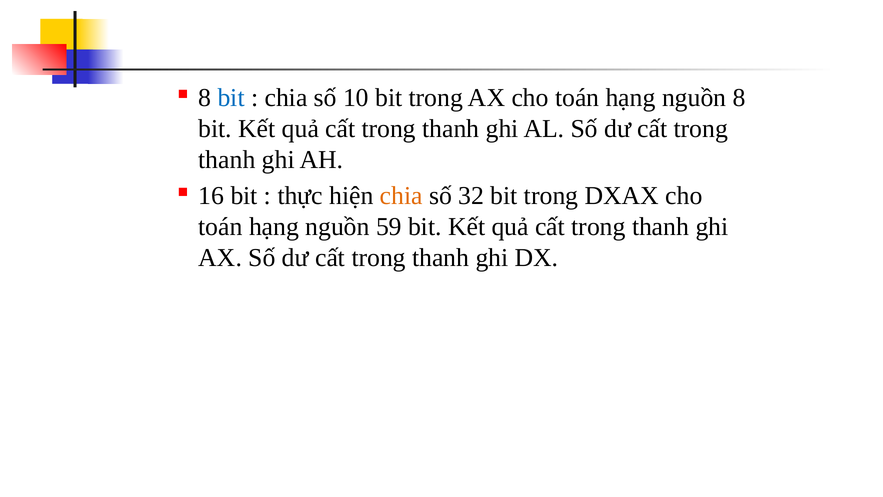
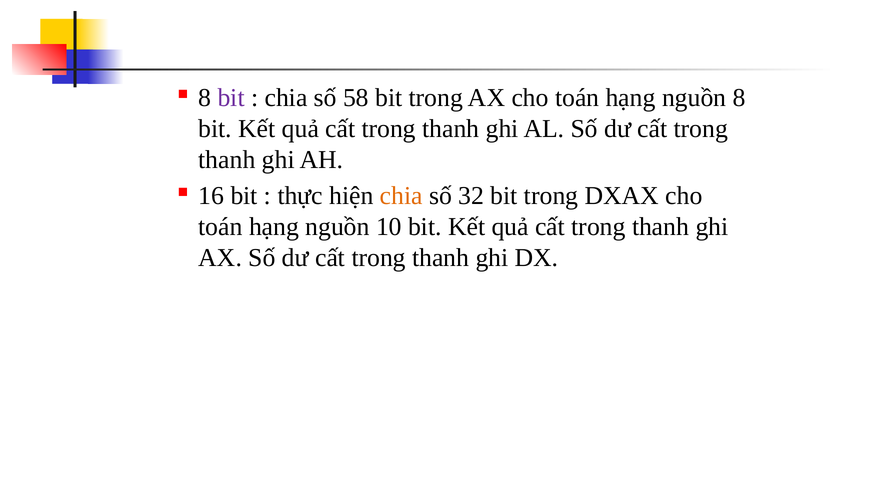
bit colour: blue -> purple (231, 98)
10: 10 -> 58 (356, 98)
59: 59 -> 10 (389, 227)
